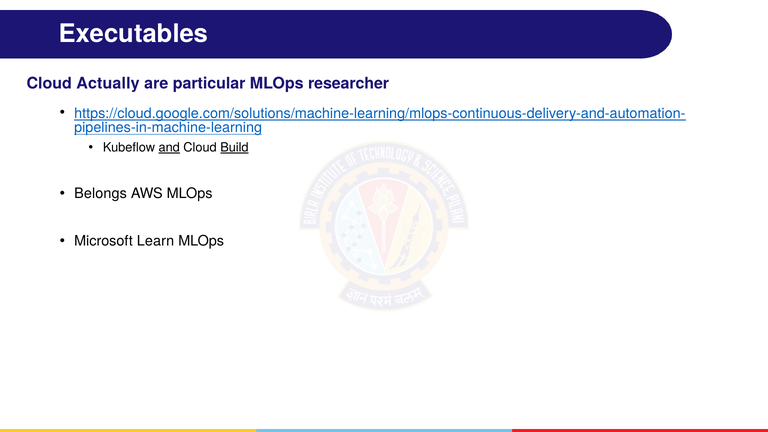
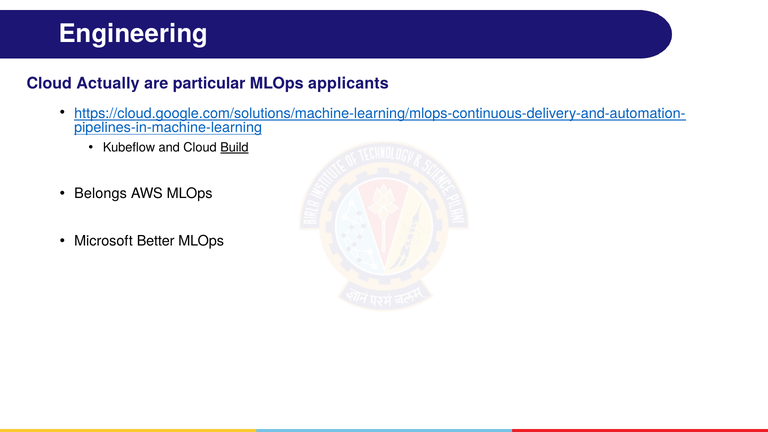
Executables: Executables -> Engineering (133, 34)
researcher: researcher -> applicants (348, 83)
and underline: present -> none (169, 147)
Learn: Learn -> Better (156, 241)
